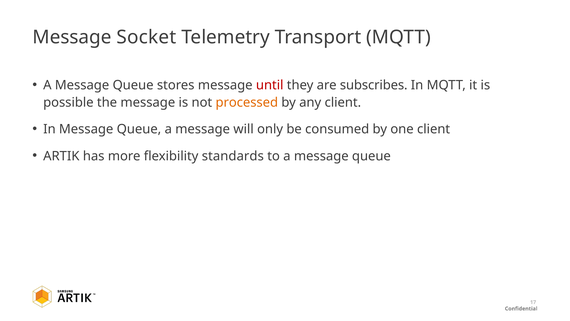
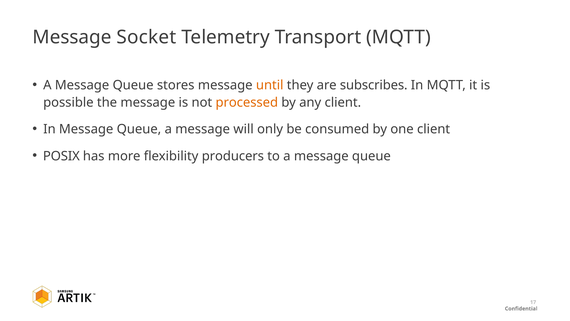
until colour: red -> orange (270, 85)
ARTIK: ARTIK -> POSIX (61, 156)
standards: standards -> producers (233, 156)
